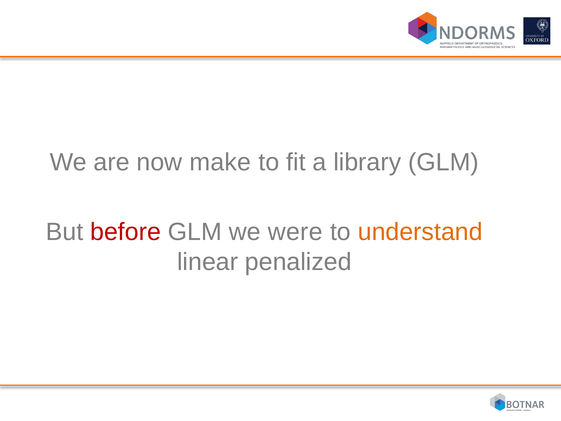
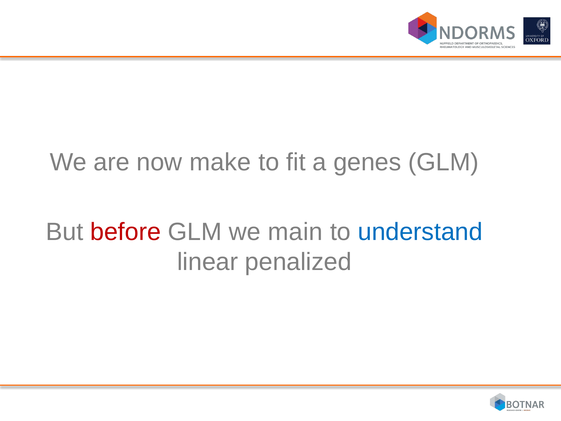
library: library -> genes (367, 162)
were: were -> main (295, 232)
understand colour: orange -> blue (420, 232)
